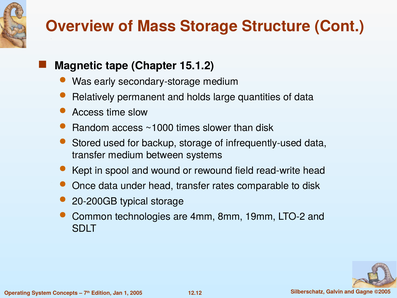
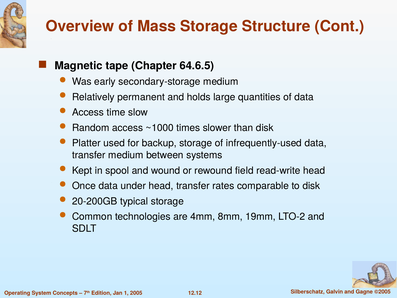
15.1.2: 15.1.2 -> 64.6.5 (197, 66)
Stored: Stored -> Platter (86, 143)
